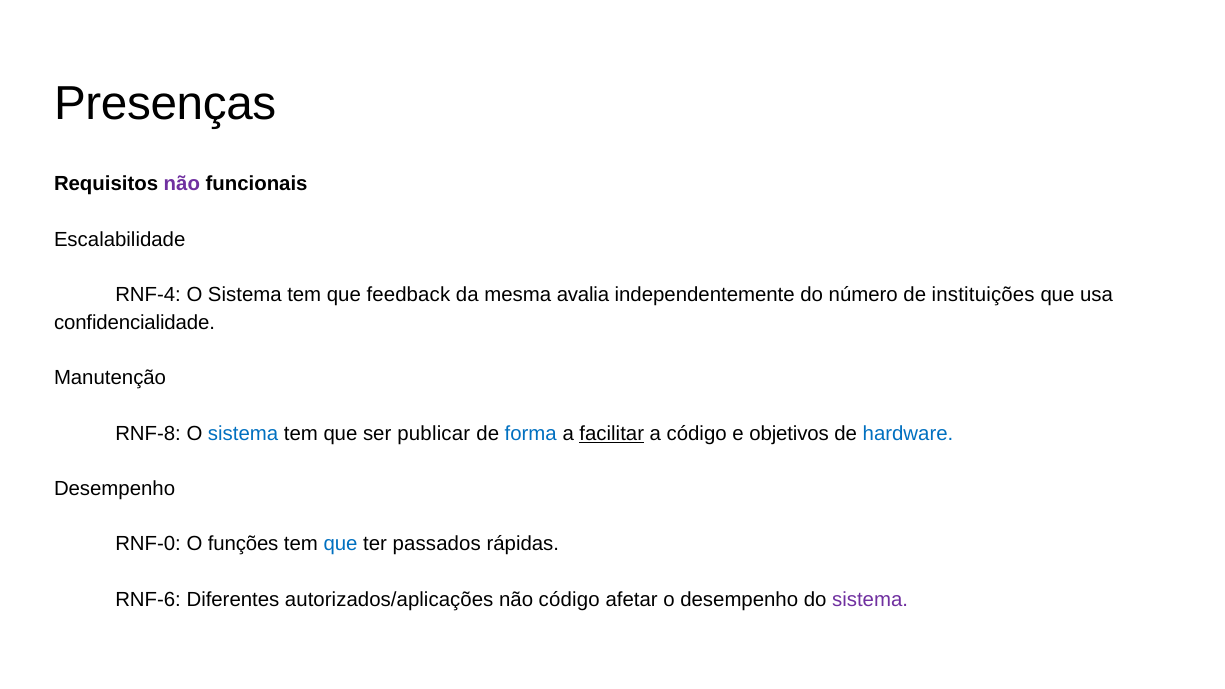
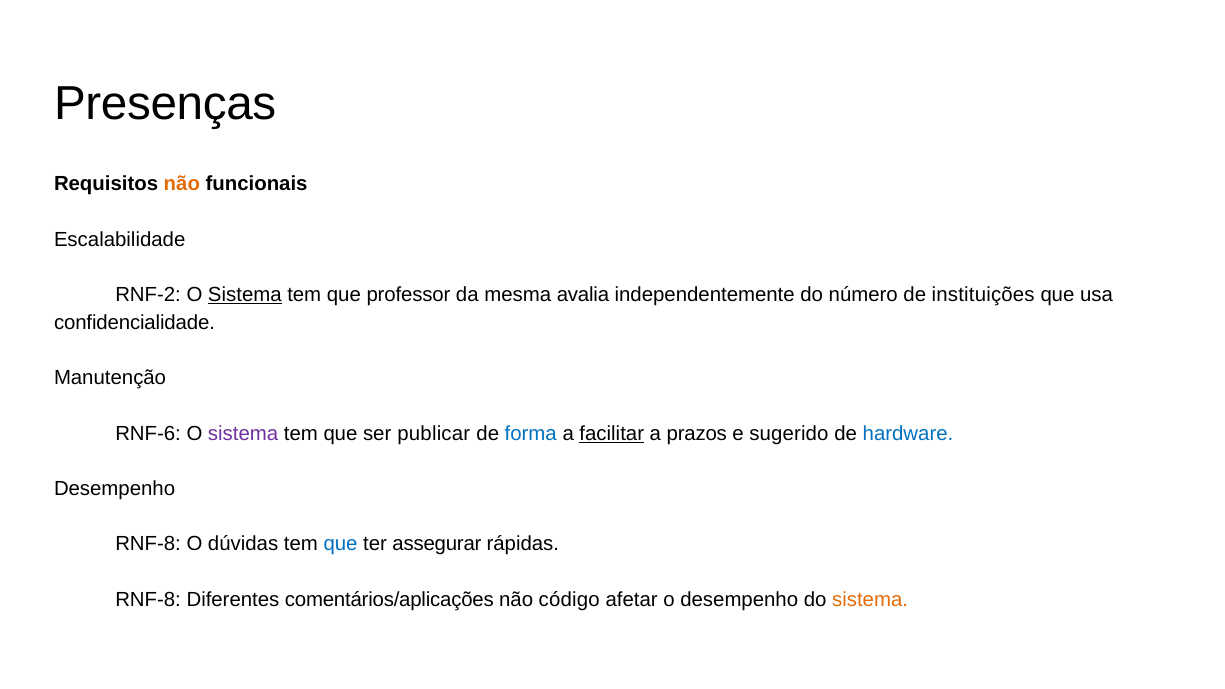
não colour: purple -> orange (182, 184)
RNF-4: RNF-4 -> RNF-2 (148, 295)
Sistema underline: none -> present (245, 295)
feedback: feedback -> professor (409, 295)
RNF-8: RNF-8 -> RNF-6 (148, 434)
sistema colour: blue -> purple (243, 434)
a código: código -> prazos (697, 434)
objetivos: objetivos -> sugerido (789, 434)
RNF-0: RNF-0 -> RNF-8 (148, 544)
funções: funções -> dúvidas (243, 544)
passados: passados -> assegurar (437, 544)
RNF-6: RNF-6 -> RNF-8 (148, 600)
autorizados/aplicações: autorizados/aplicações -> comentários/aplicações (389, 600)
sistema colour: purple -> orange (870, 600)
